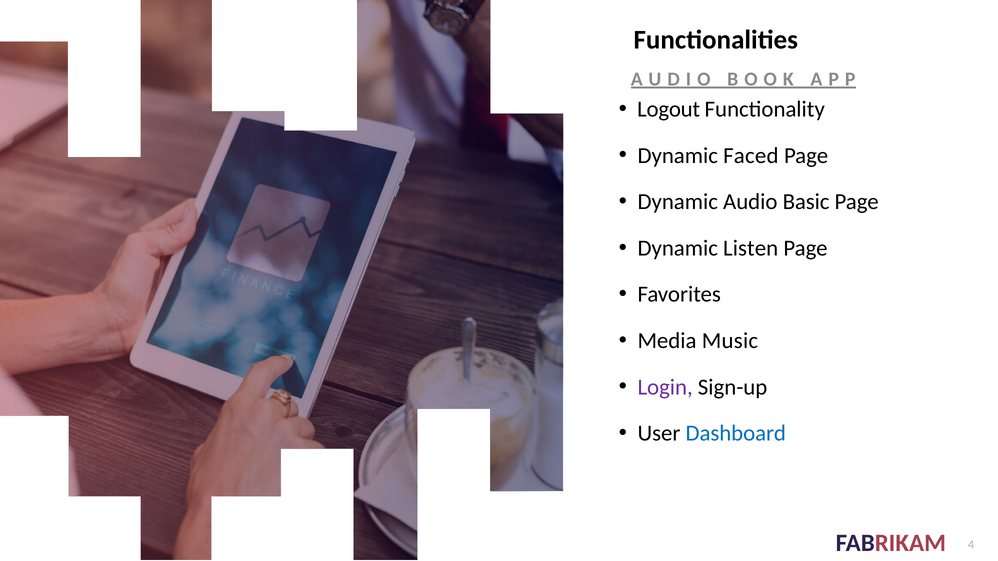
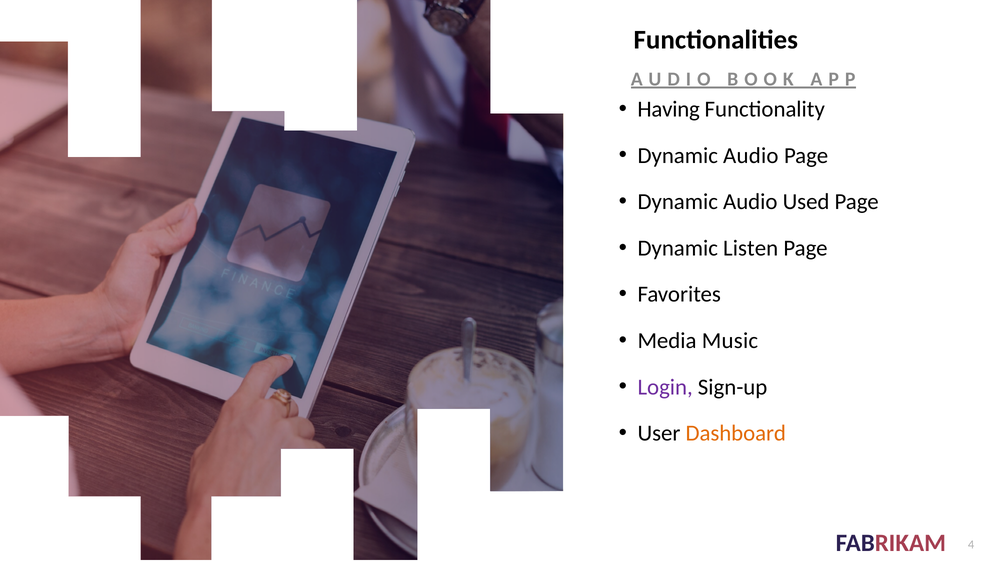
Logout: Logout -> Having (669, 109)
Faced: Faced -> Audio (751, 156)
Basic: Basic -> Used (806, 202)
Dashboard colour: blue -> orange (736, 434)
